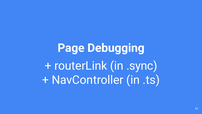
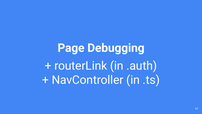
.sync: .sync -> .auth (142, 66)
